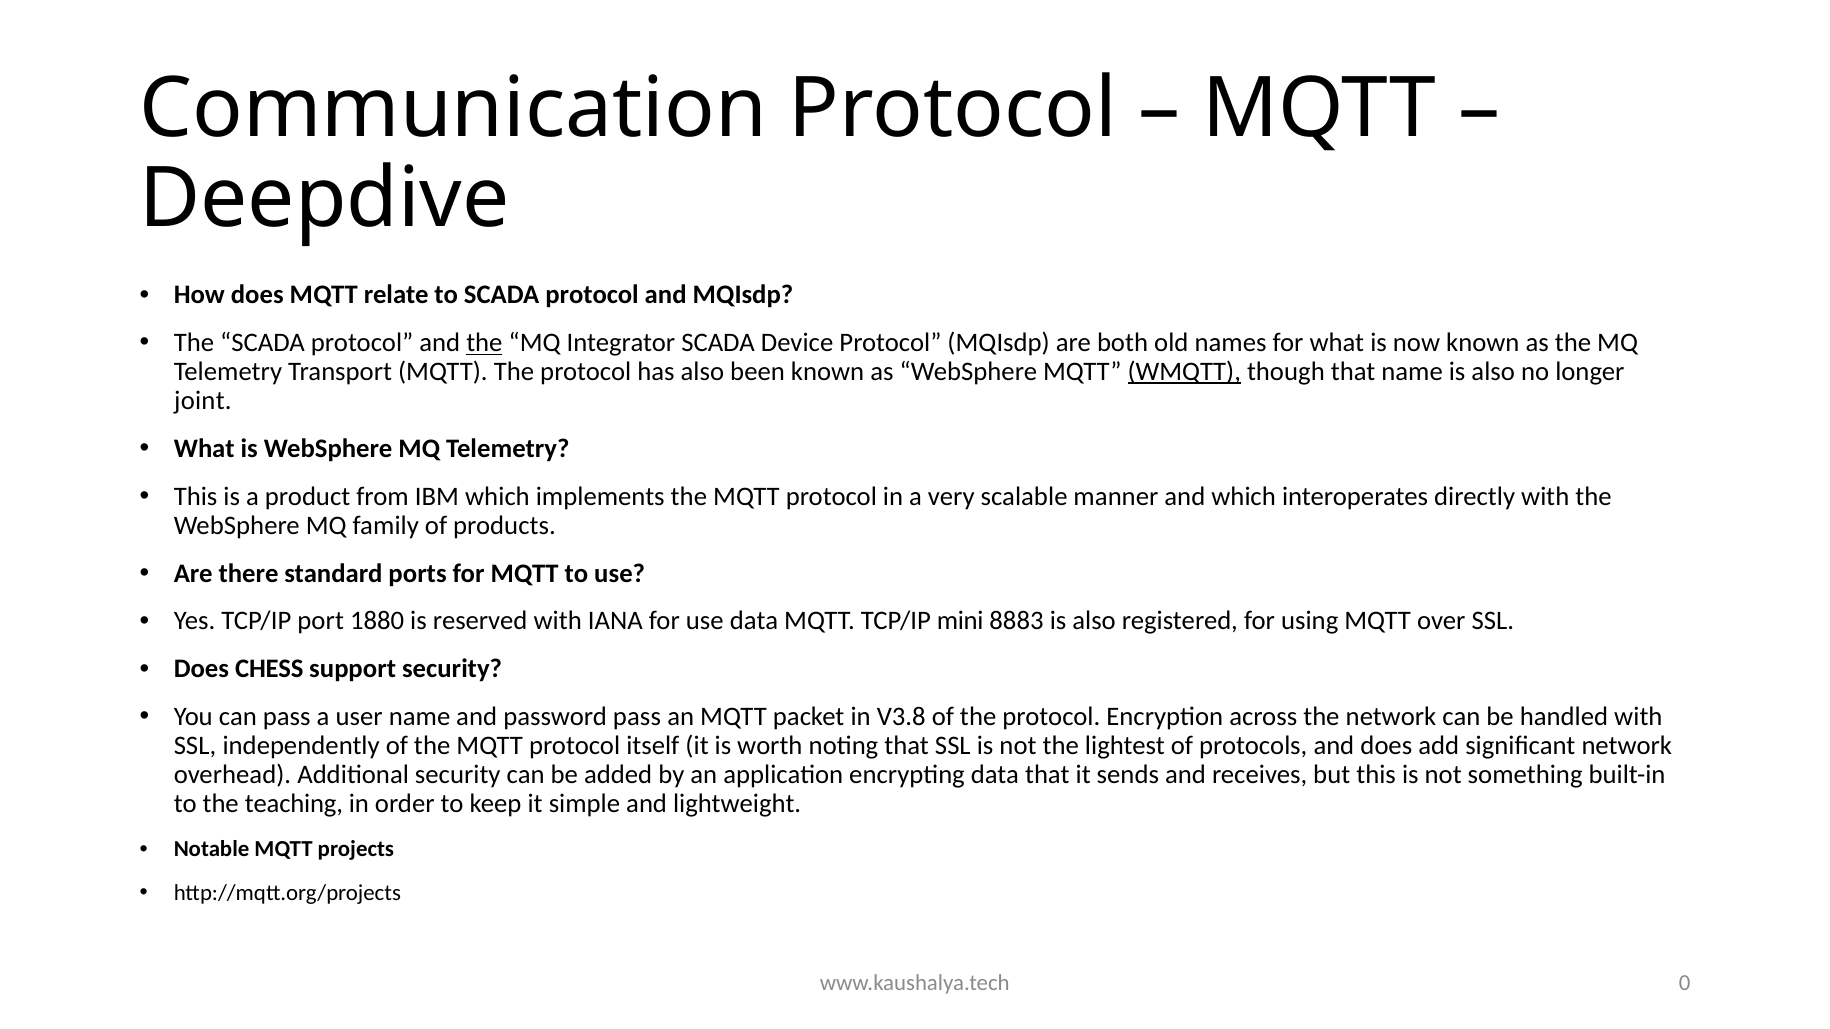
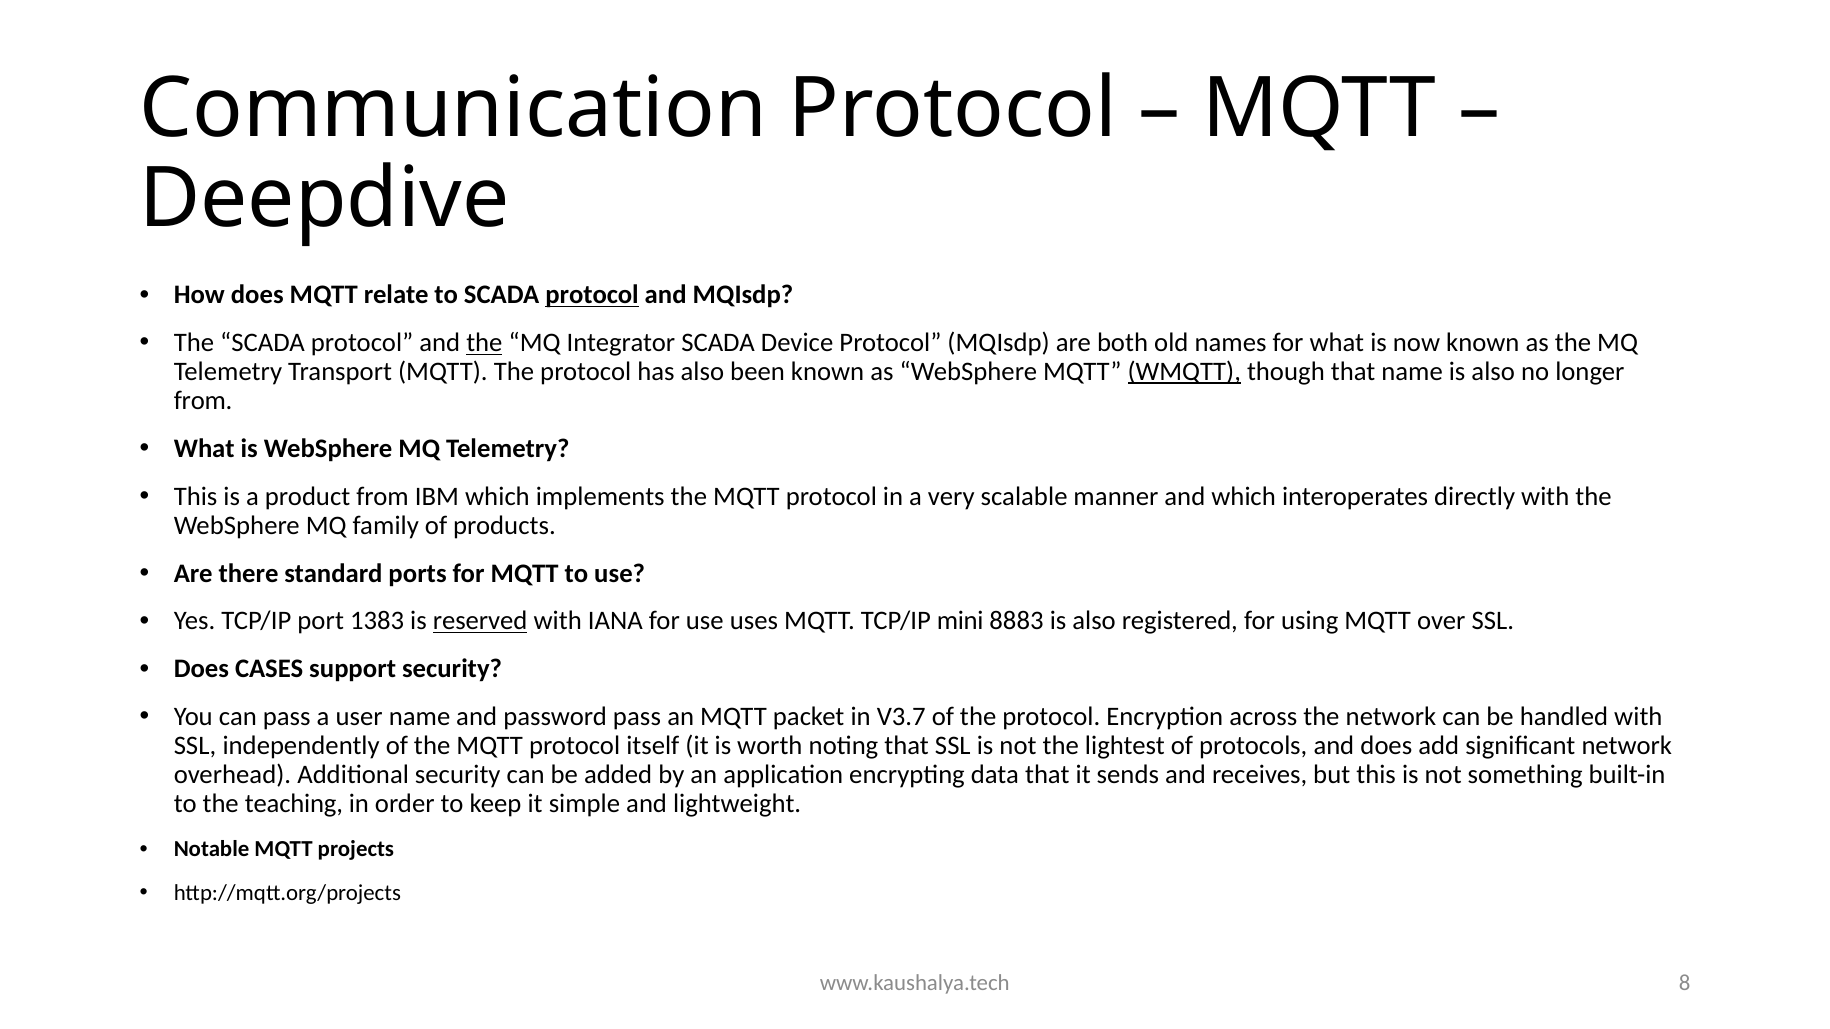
protocol underline: none -> present (592, 295)
joint: joint -> from (203, 401)
1880: 1880 -> 1383 (377, 621)
reserved underline: none -> present (480, 621)
use data: data -> uses (754, 621)
CHESS: CHESS -> CASES (269, 669)
V3.8: V3.8 -> V3.7 (901, 717)
0: 0 -> 8 (1685, 983)
